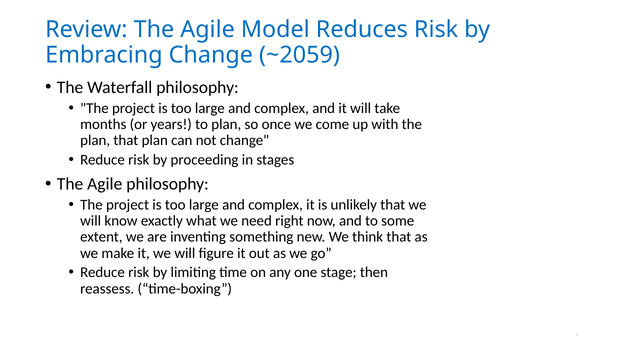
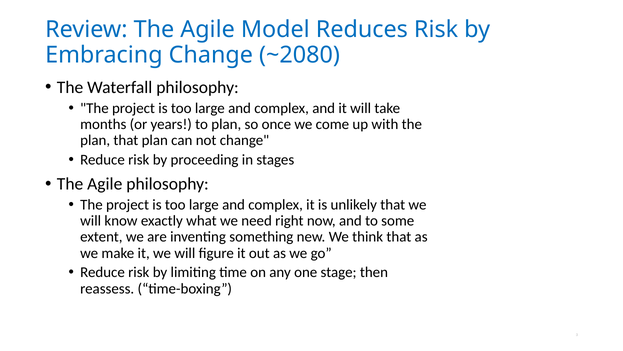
~2059: ~2059 -> ~2080 (299, 55)
